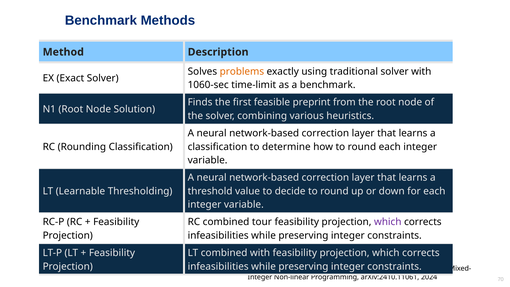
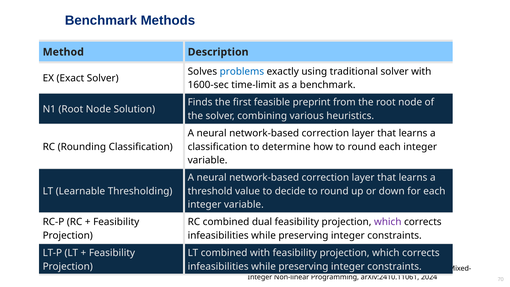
problems colour: orange -> blue (242, 71)
1060-sec: 1060-sec -> 1600-sec (208, 85)
tour: tour -> dual (262, 222)
